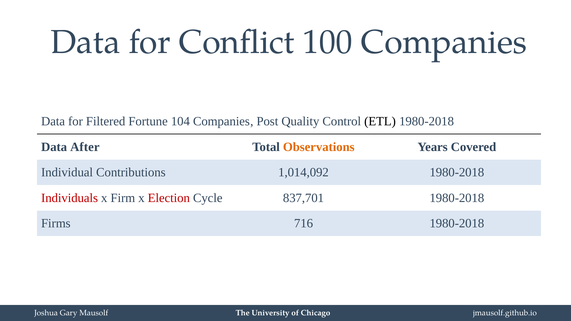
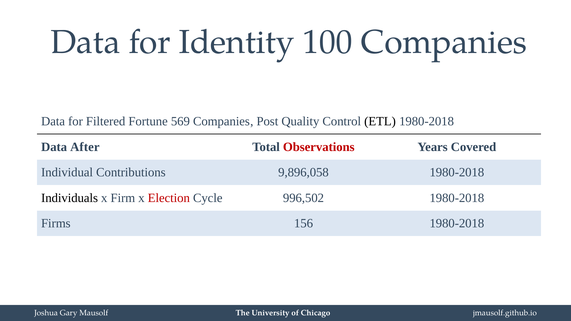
Conflict: Conflict -> Identity (237, 42)
104: 104 -> 569 (180, 122)
Observations colour: orange -> red (319, 147)
1,014,092: 1,014,092 -> 9,896,058 (303, 172)
Individuals colour: red -> black (70, 198)
837,701: 837,701 -> 996,502 (303, 198)
716: 716 -> 156 (304, 223)
